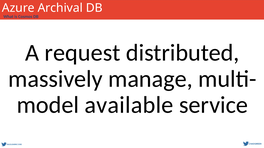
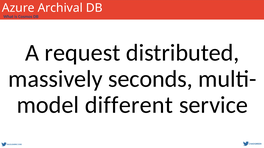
manage: manage -> seconds (150, 79)
available: available -> different (129, 105)
